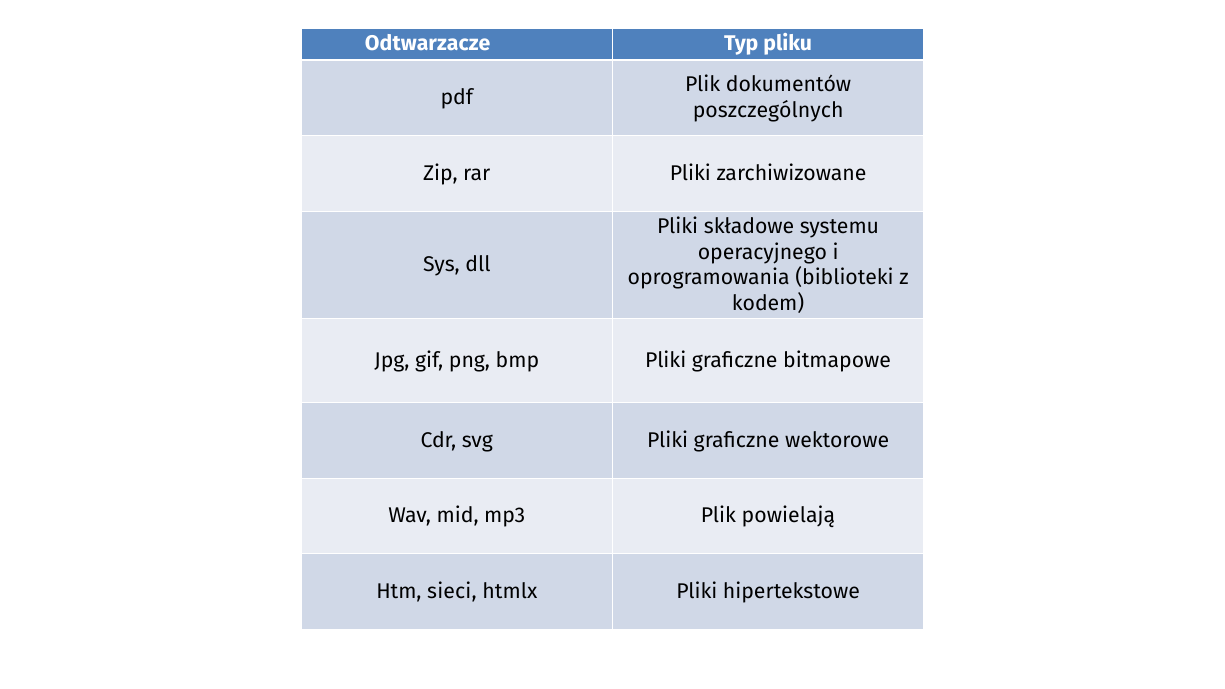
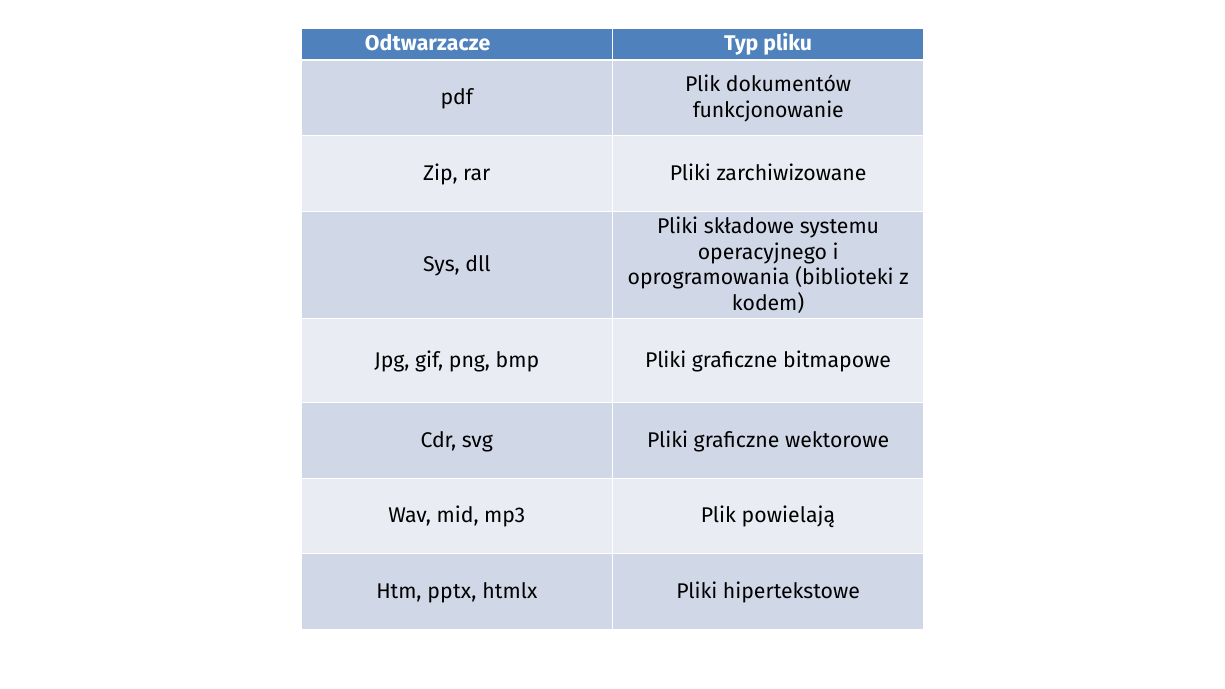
poszczególnych: poszczególnych -> funkcjonowanie (768, 110)
sieci: sieci -> pptx (452, 592)
